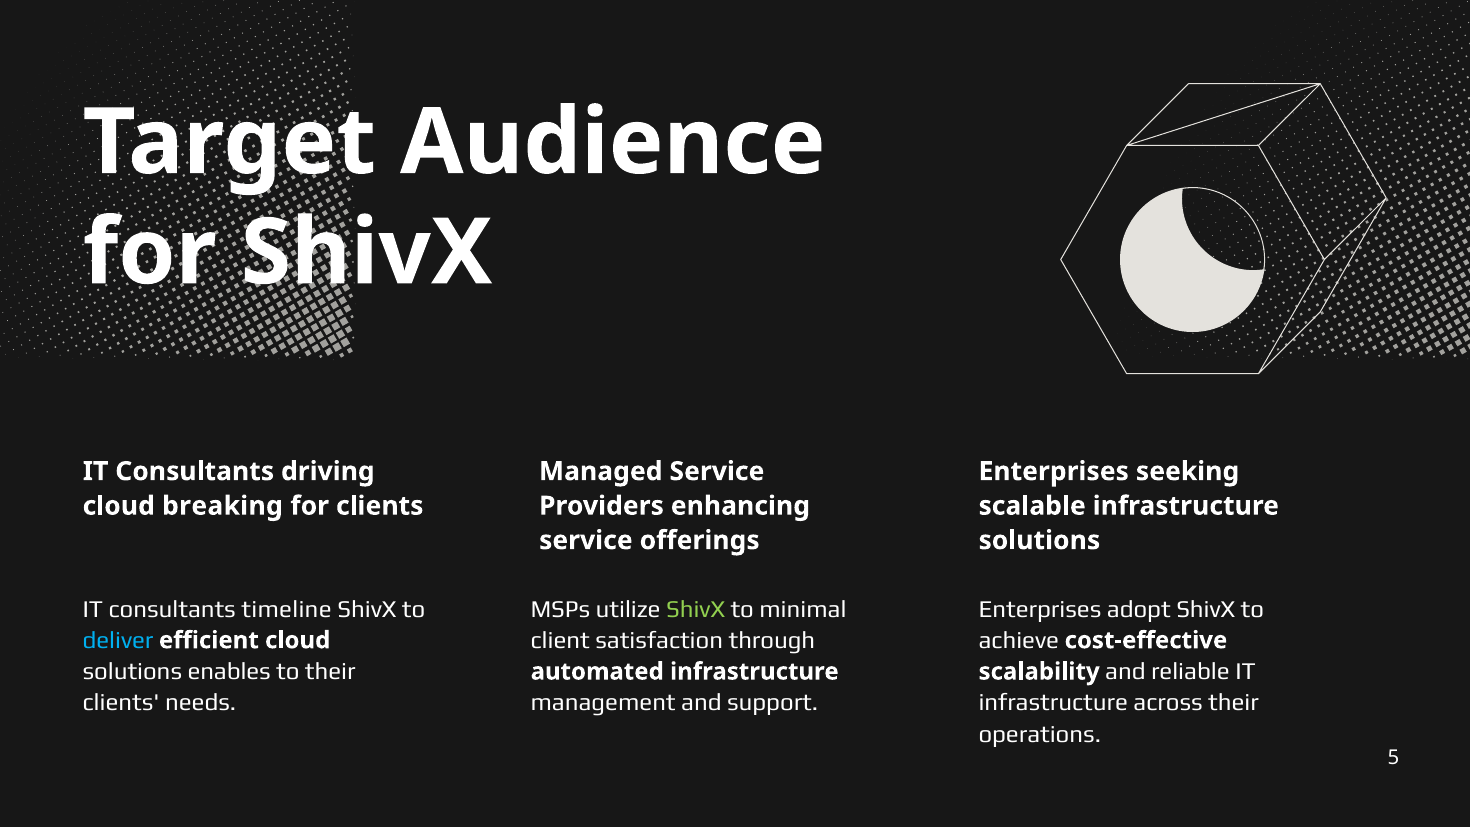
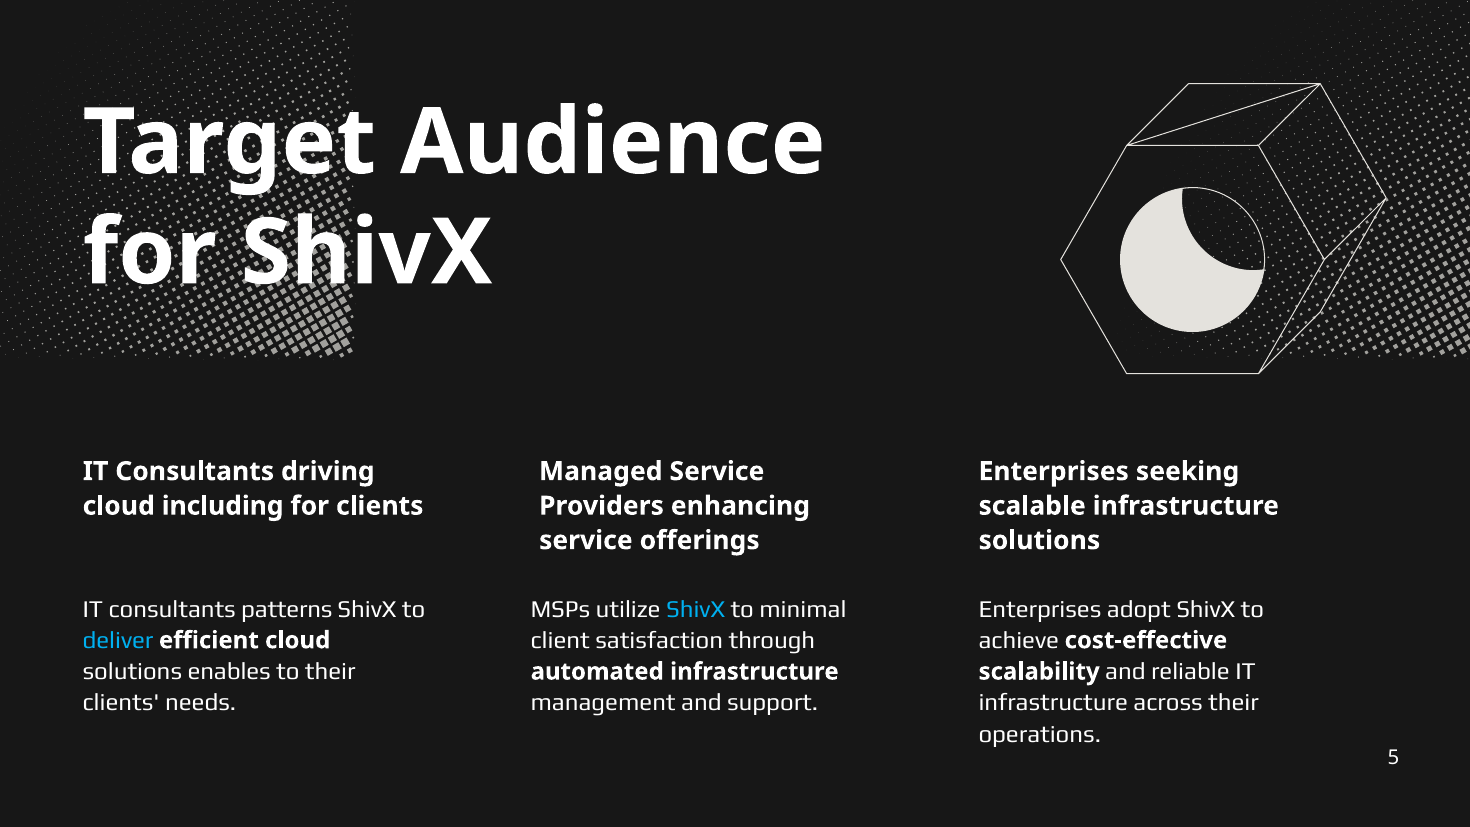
breaking: breaking -> including (223, 506)
timeline: timeline -> patterns (287, 609)
ShivX colour: light green -> light blue (696, 609)
